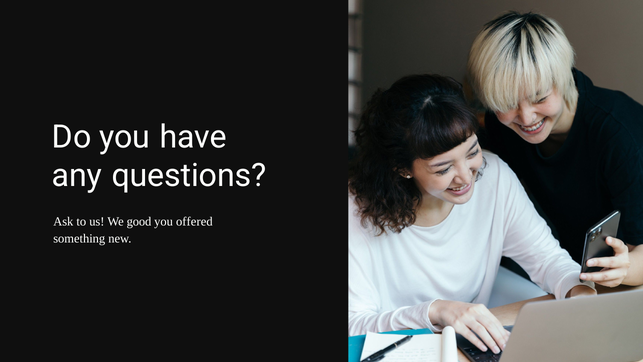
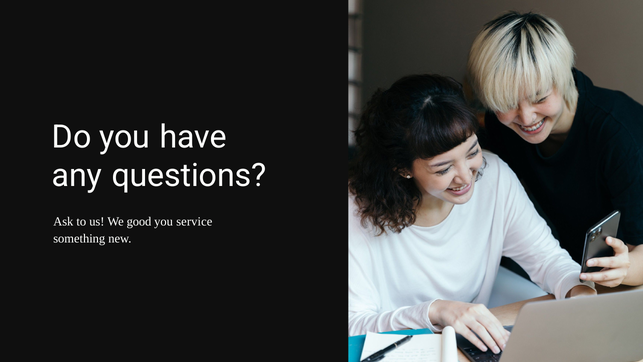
offered: offered -> service (194, 221)
